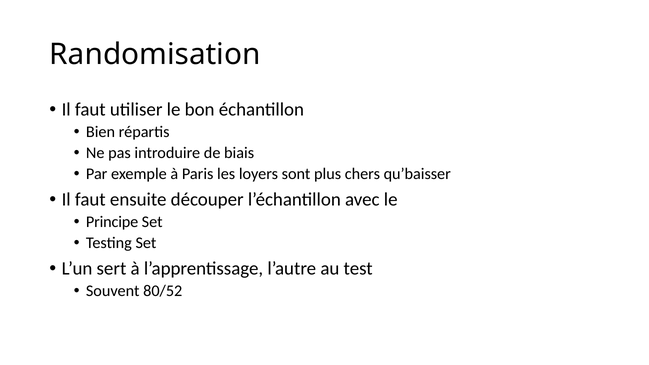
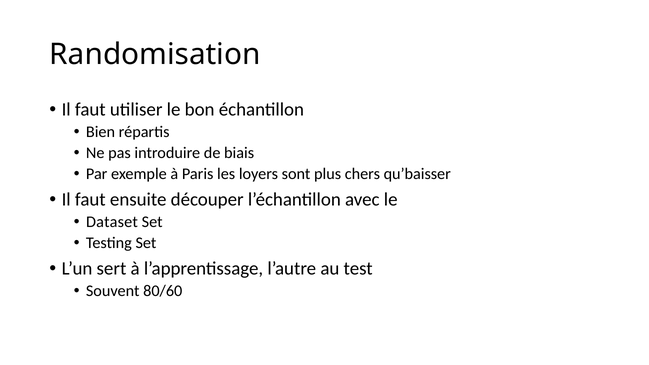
Principe: Principe -> Dataset (112, 222)
80/52: 80/52 -> 80/60 (163, 291)
